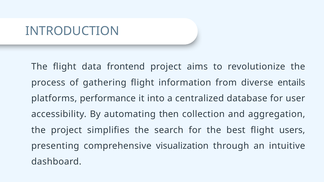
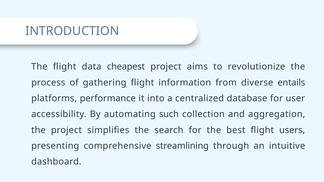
frontend: frontend -> cheapest (126, 67)
then: then -> such (169, 114)
visualization: visualization -> streamlining (182, 146)
